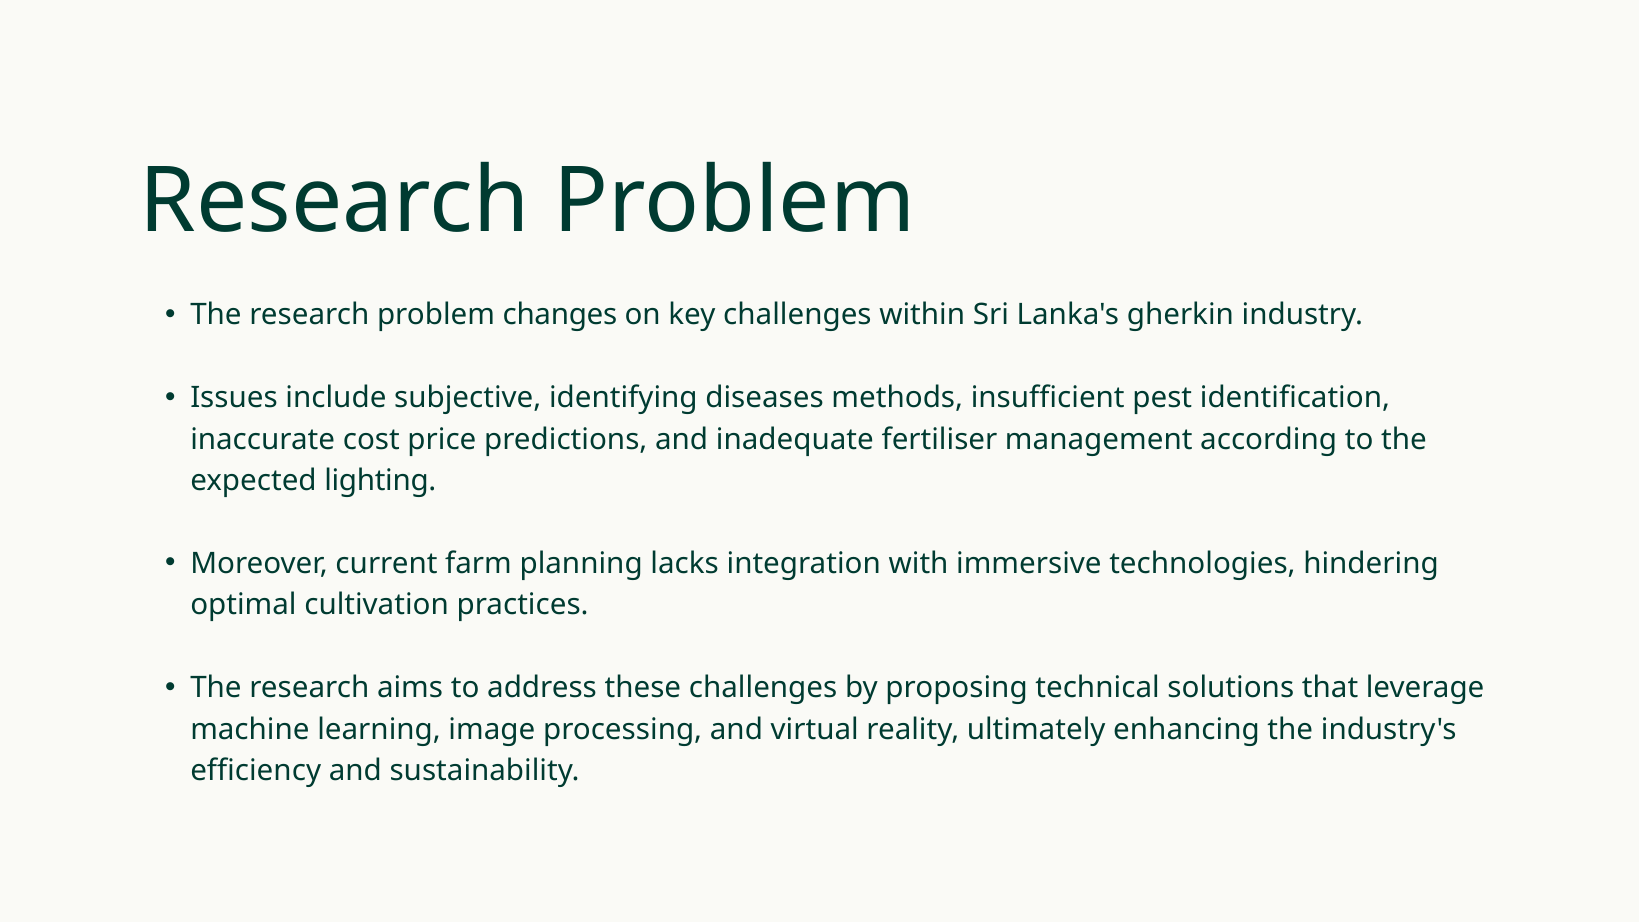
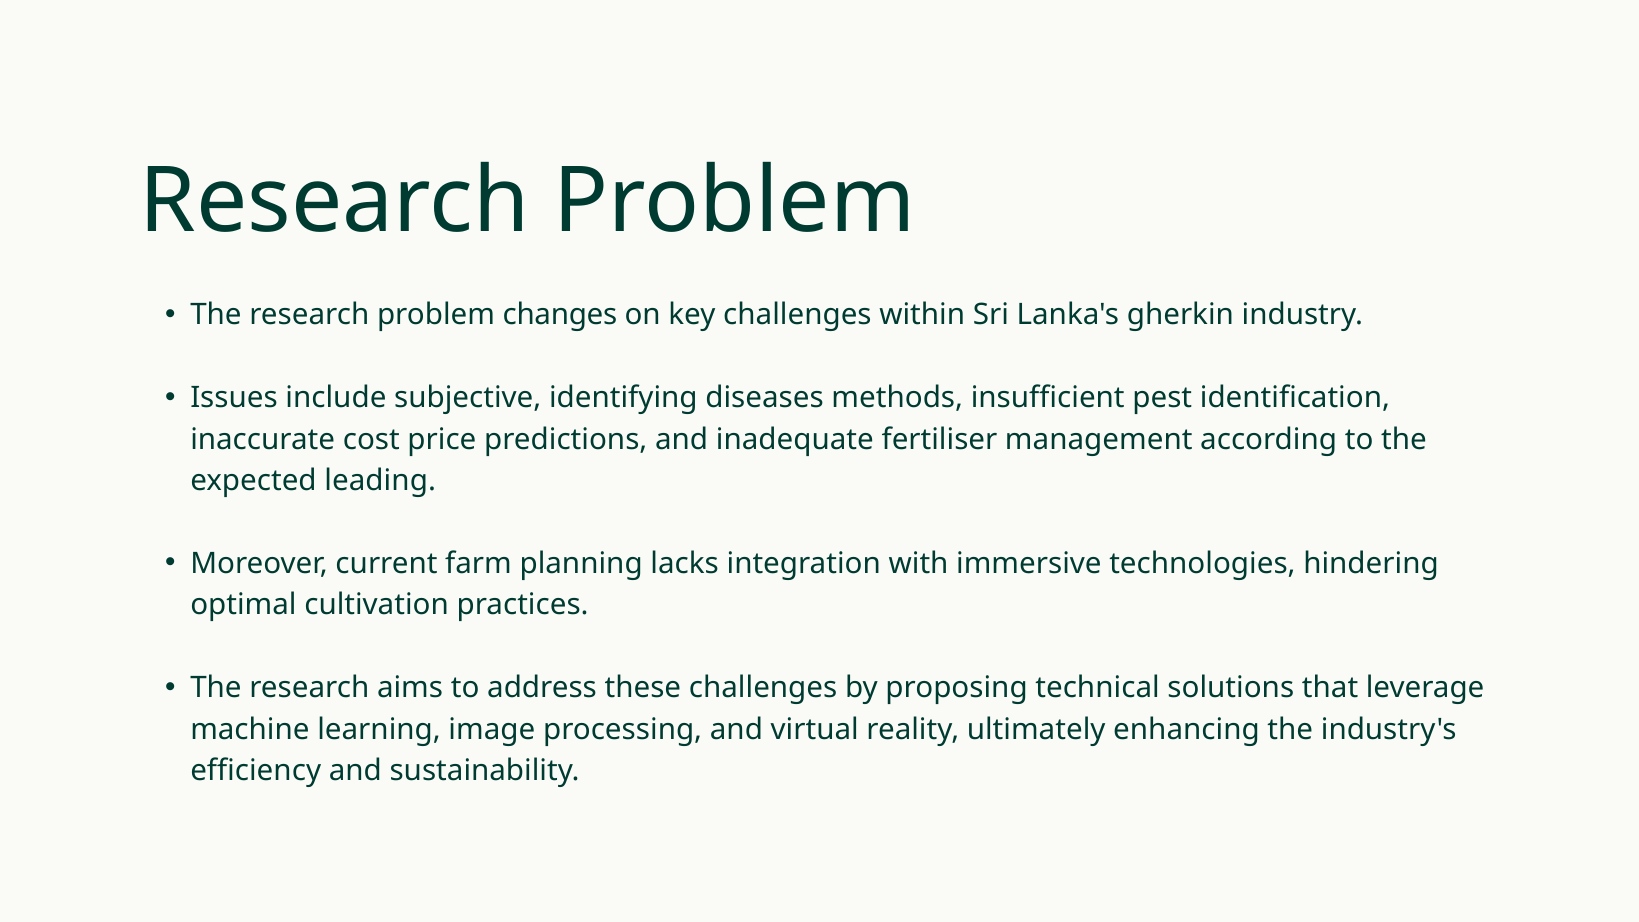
lighting: lighting -> leading (380, 481)
